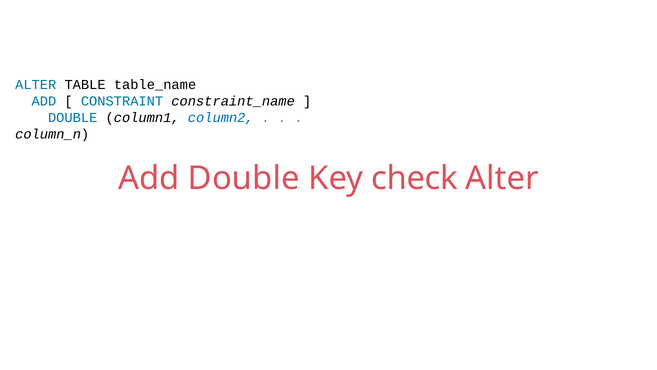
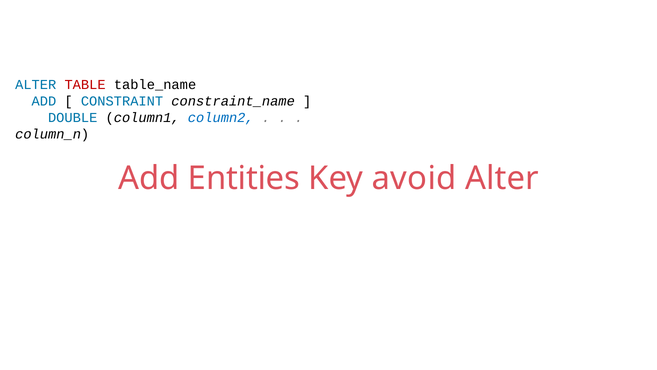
TABLE colour: black -> red (85, 85)
Add Double: Double -> Entities (244, 178)
check: check -> avoid (414, 178)
